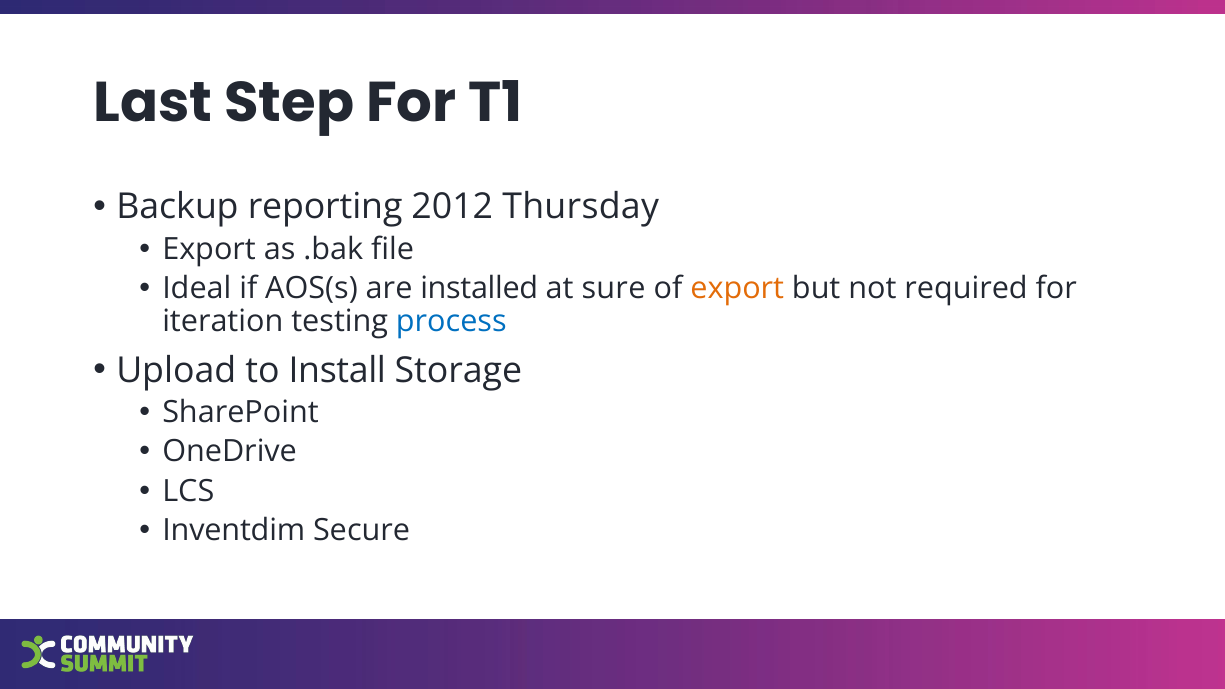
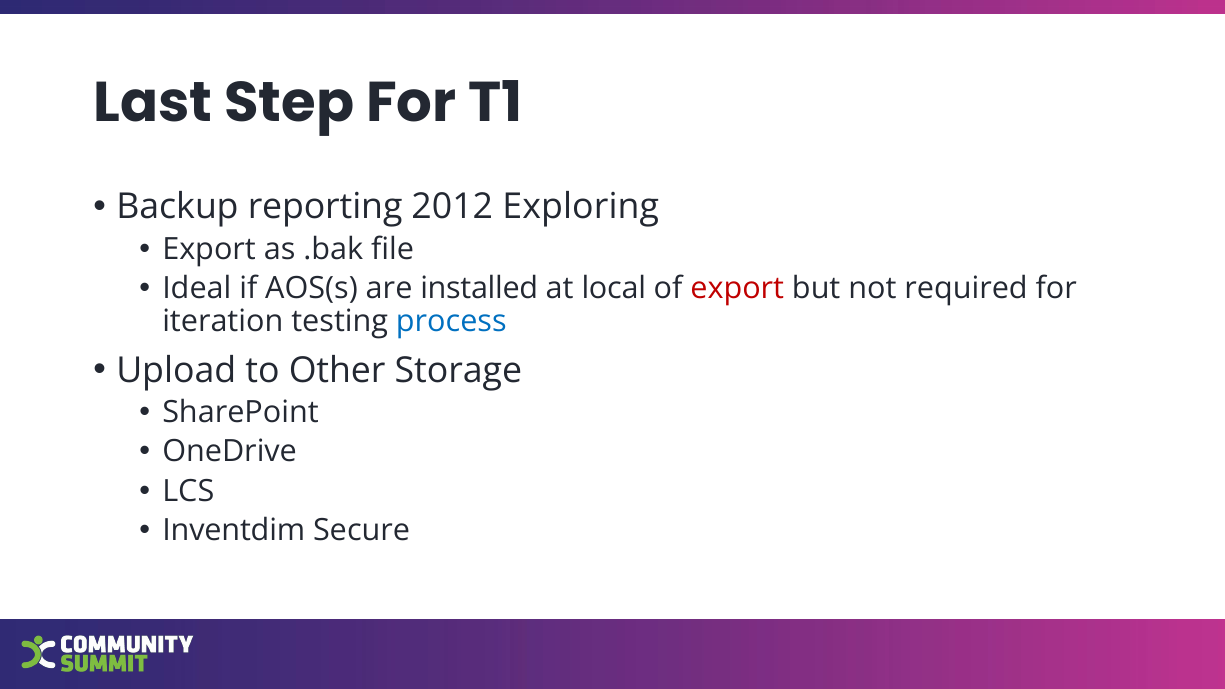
Thursday: Thursday -> Exploring (581, 207)
sure: sure -> local (614, 289)
export colour: orange -> red (737, 289)
Install: Install -> Other (337, 370)
